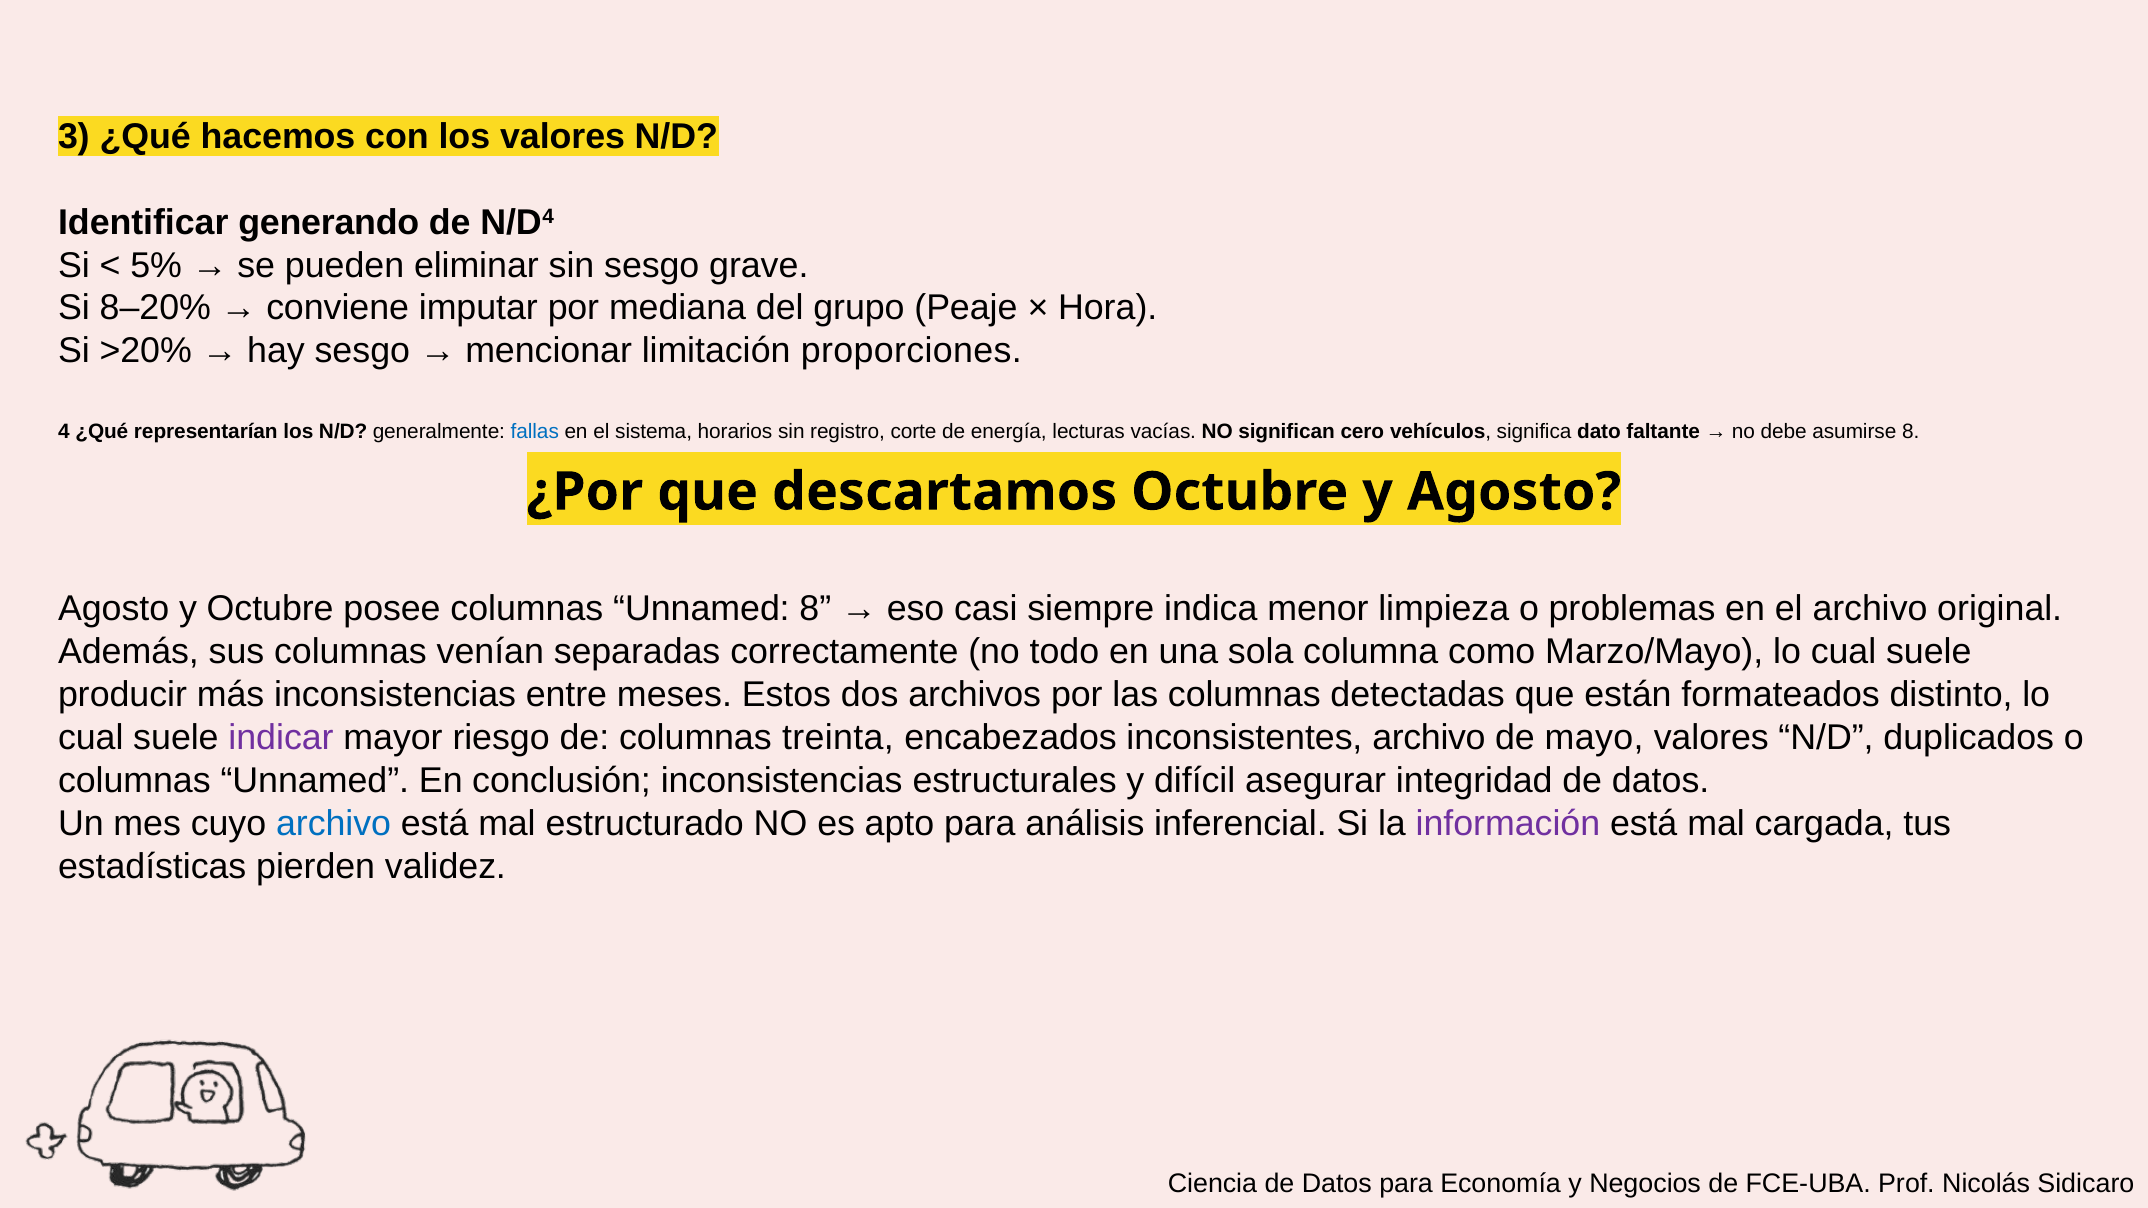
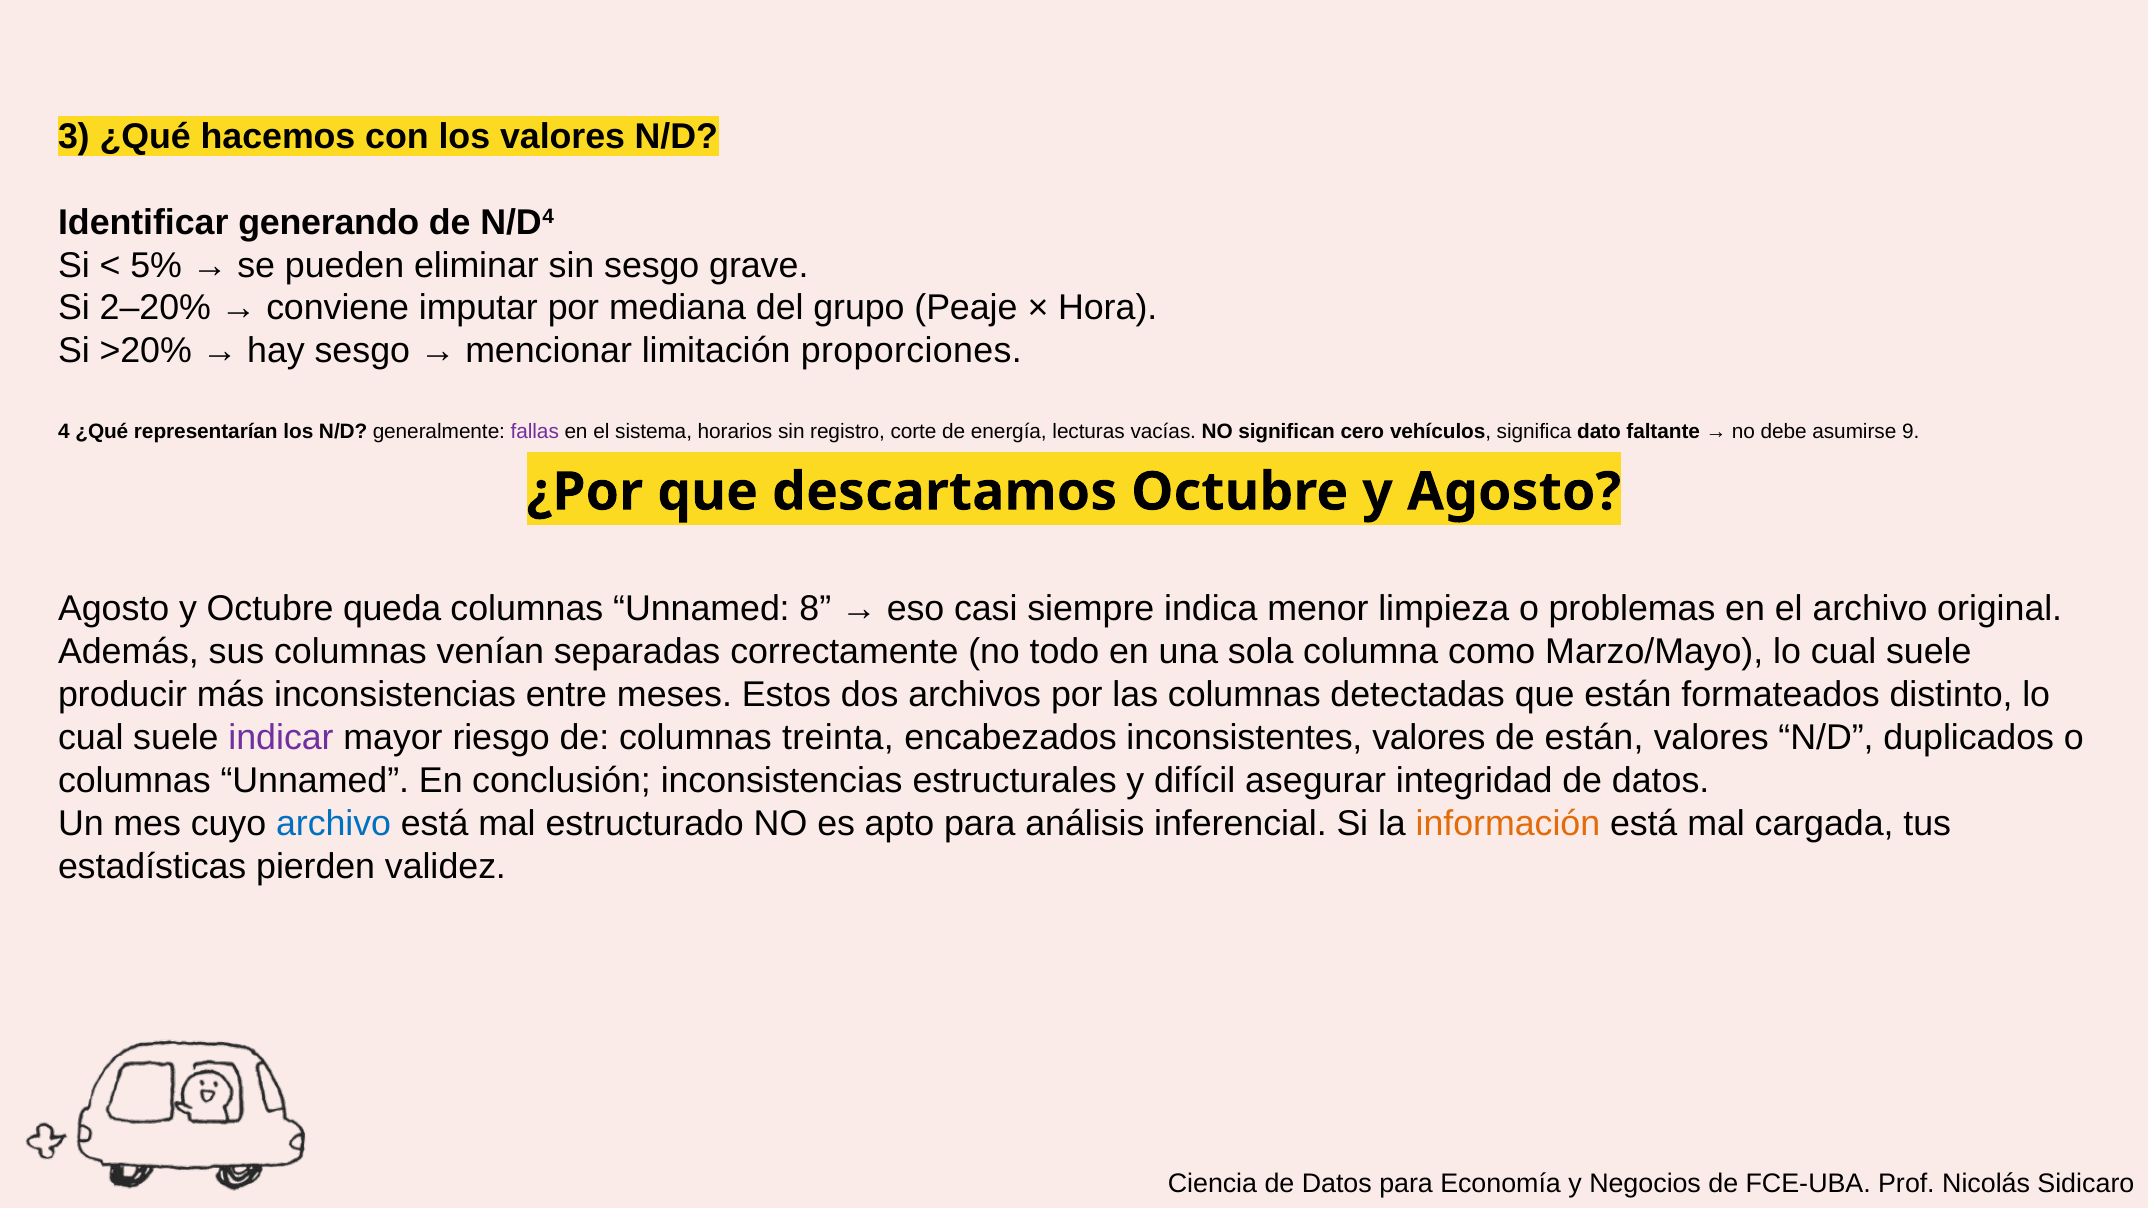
8–20%: 8–20% -> 2–20% (155, 308)
fallas colour: blue -> purple (535, 431)
asumirse 8: 8 -> 9 (1911, 431)
posee: posee -> queda (392, 609)
inconsistentes archivo: archivo -> valores (1429, 738)
de mayo: mayo -> están (1594, 738)
información colour: purple -> orange (1508, 824)
